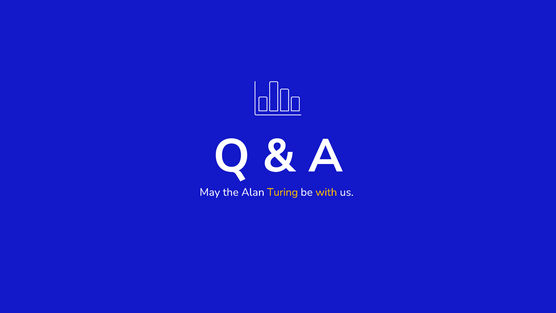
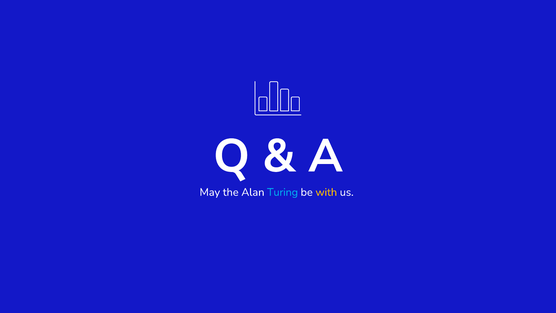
Turing colour: yellow -> light blue (283, 192)
